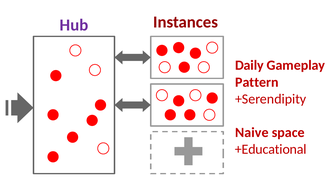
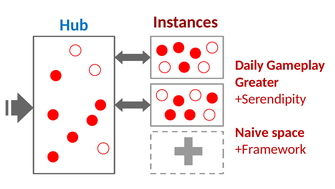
Hub colour: purple -> blue (74, 25)
Pattern: Pattern -> Greater (257, 82)
+Educational: +Educational -> +Framework (271, 149)
